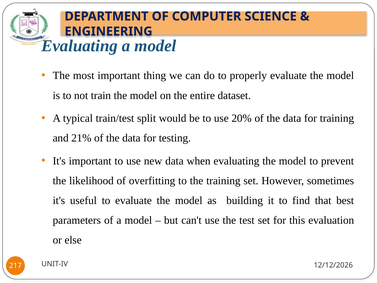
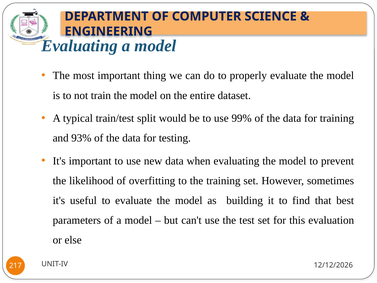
20%: 20% -> 99% (242, 118)
21%: 21% -> 93% (81, 138)
